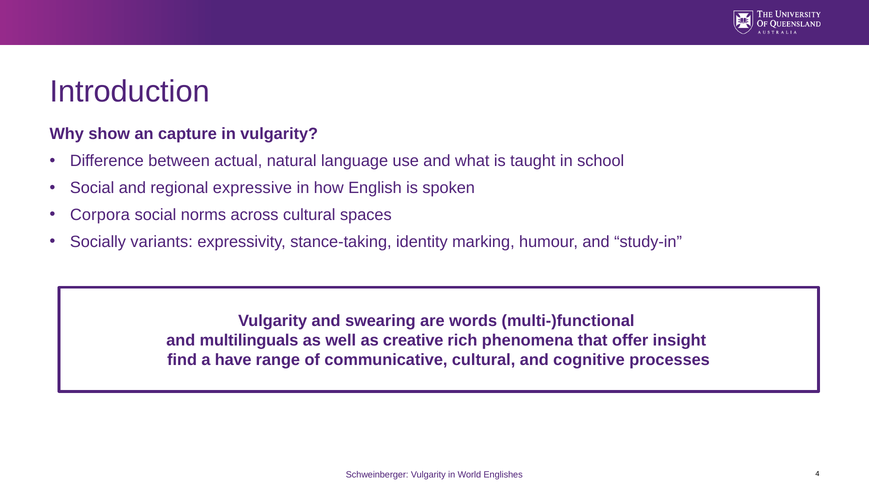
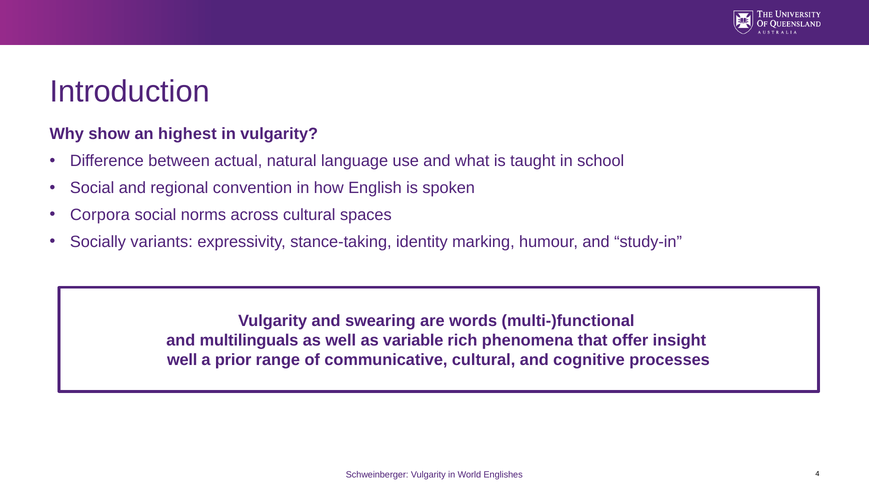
capture: capture -> highest (187, 134)
expressive: expressive -> convention (252, 188)
creative: creative -> variable (413, 340)
find: find -> well (182, 360)
have: have -> prior (233, 360)
